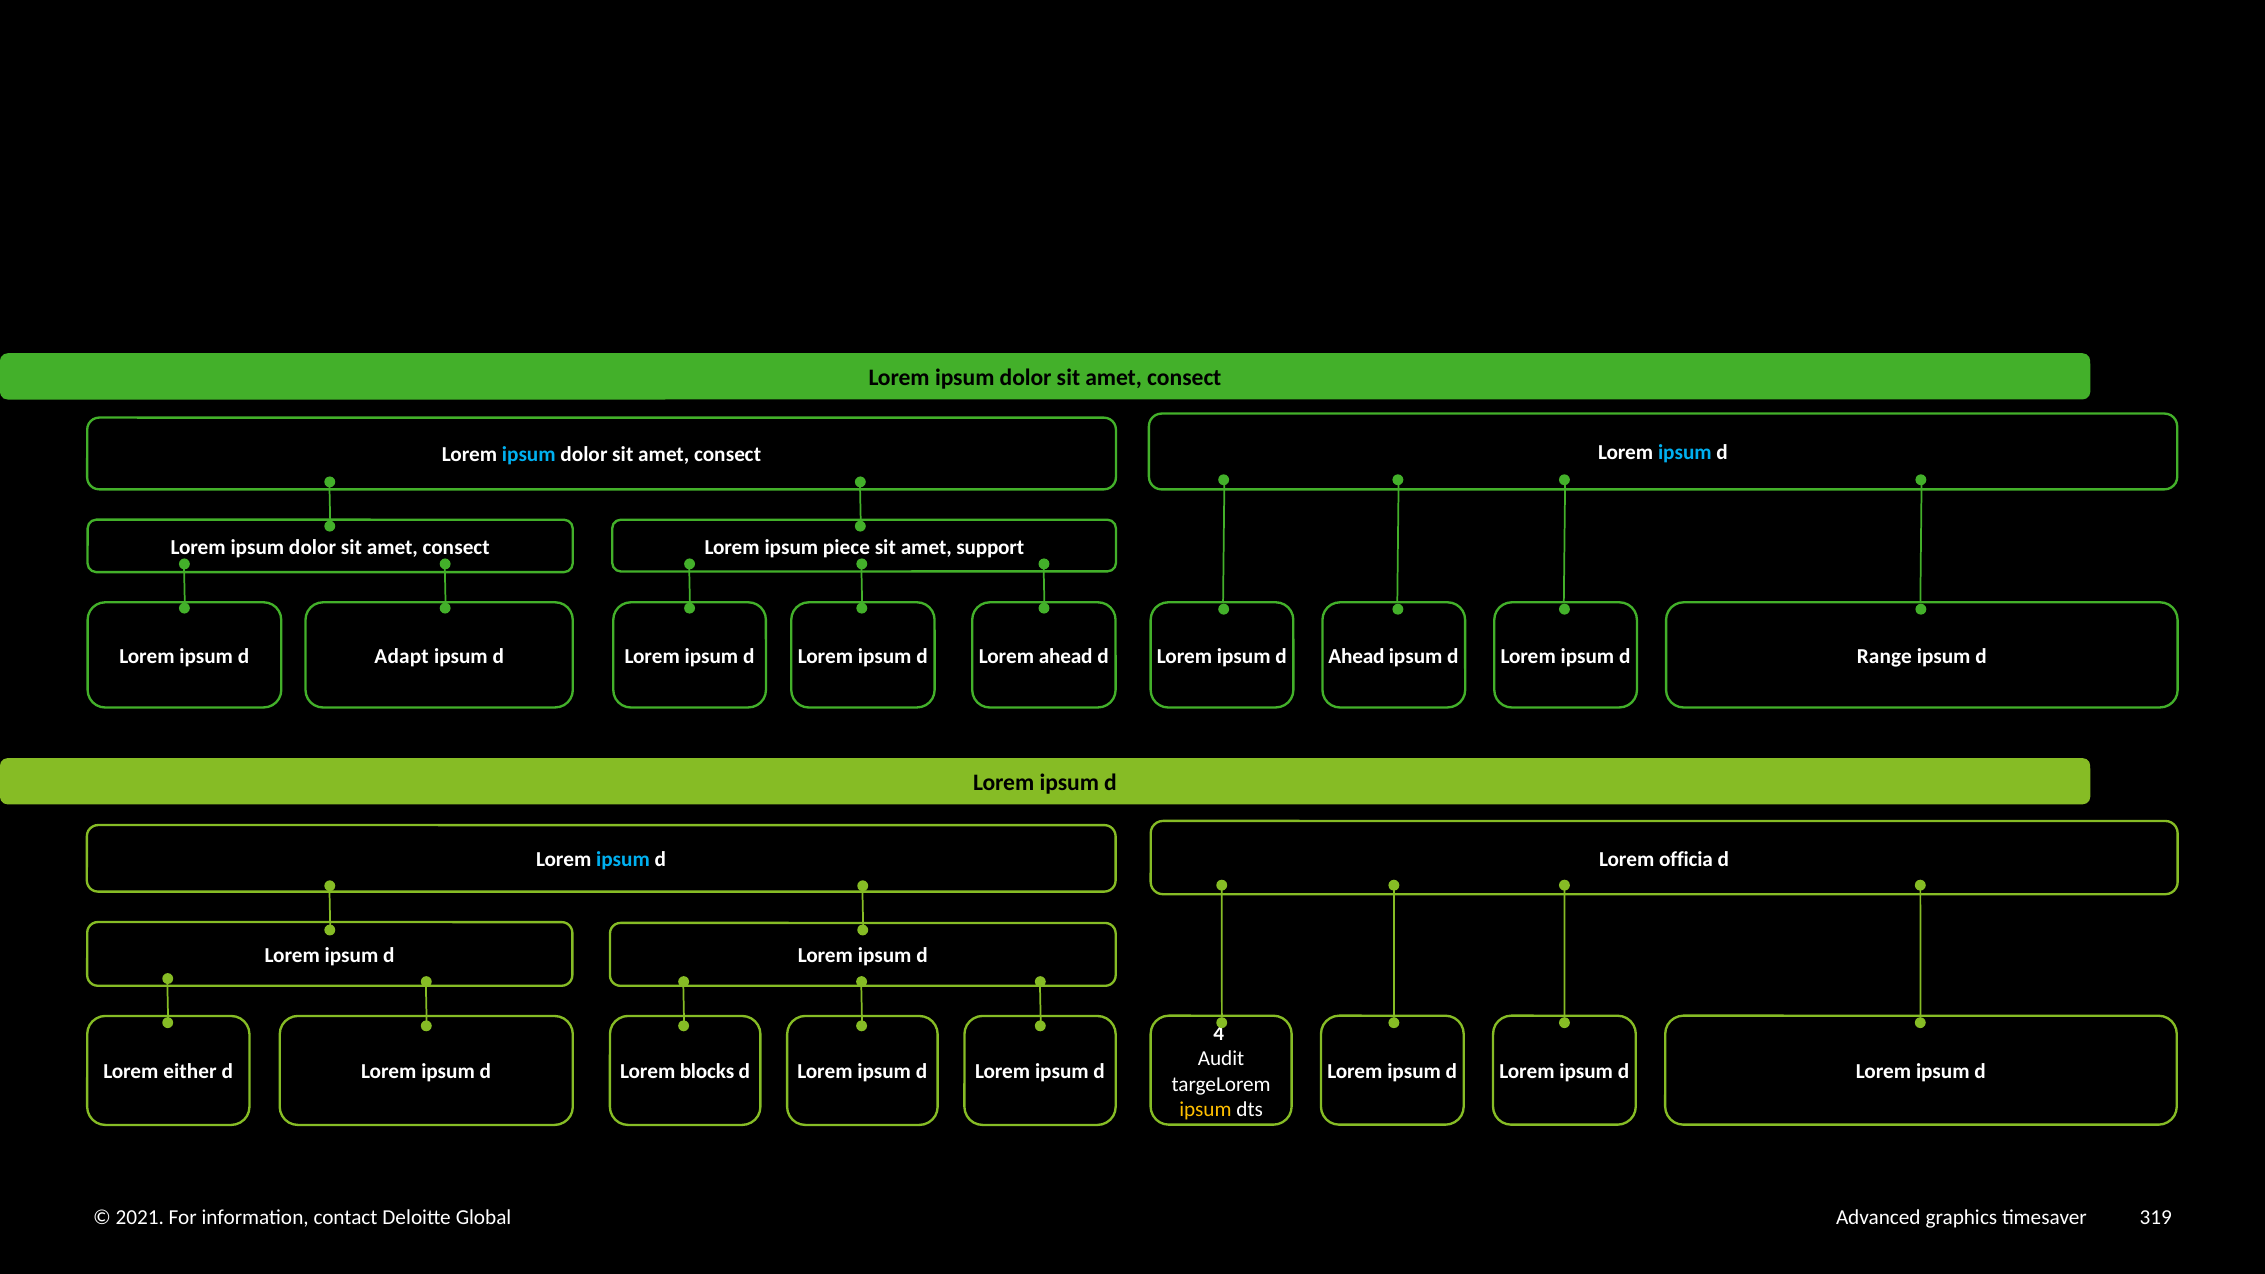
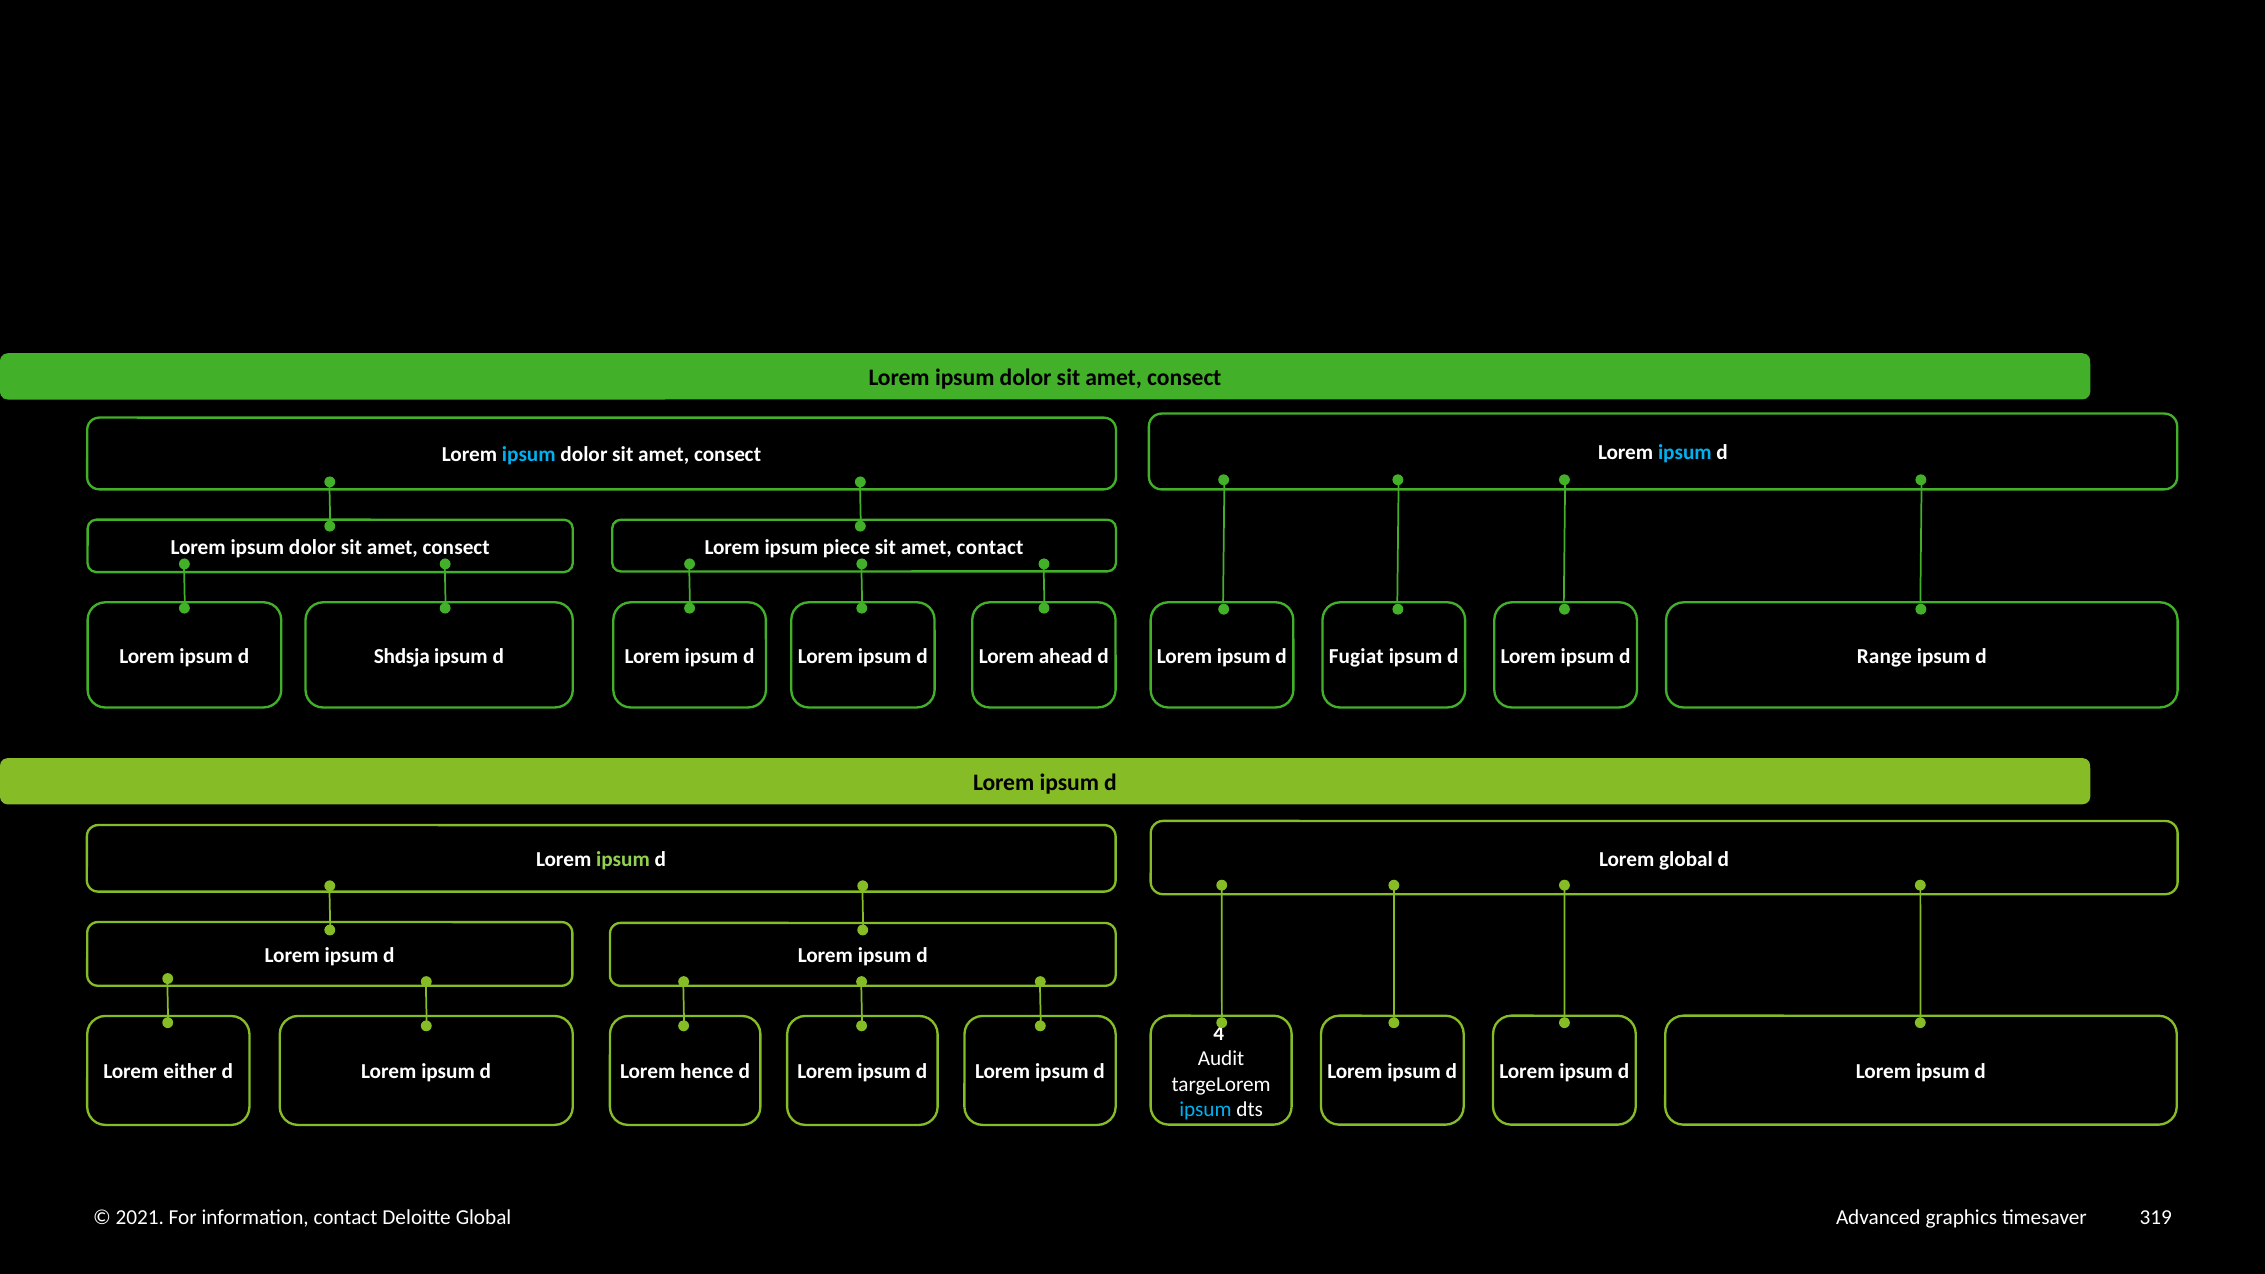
amet support: support -> contact (990, 547)
Adapt: Adapt -> Shdsja (402, 656)
Ahead: Ahead -> Fugiat (1356, 656)
Lorem officia: officia -> global (1686, 859)
ipsum colour: light blue -> light green (623, 860)
Lorem blocks: blocks -> hence (707, 1072)
ipsum colour: yellow -> light blue (1205, 1110)
